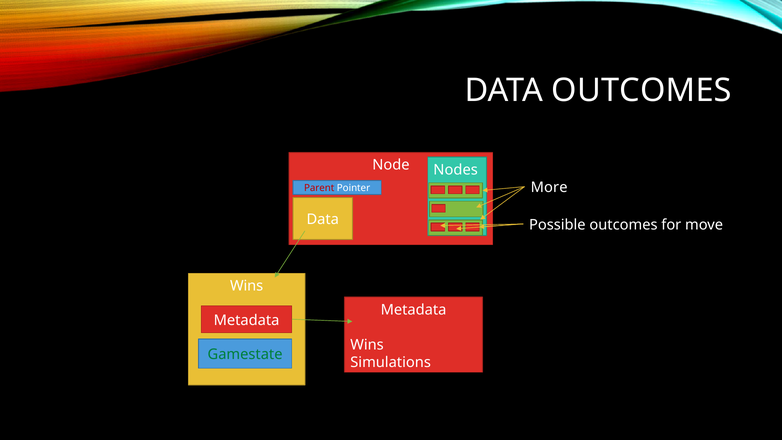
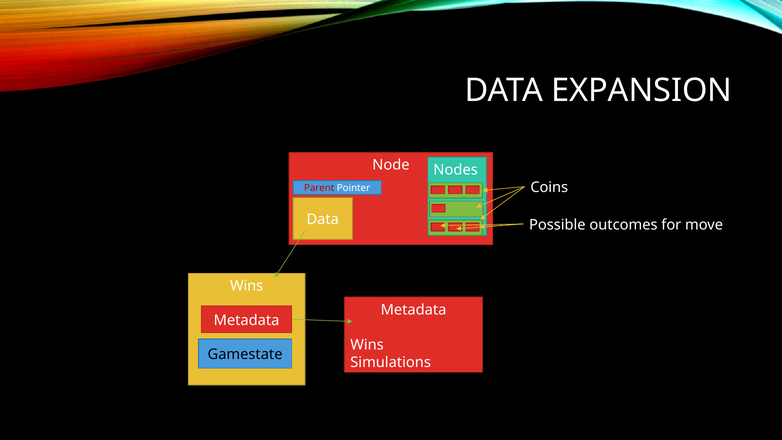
DATA OUTCOMES: OUTCOMES -> EXPANSION (642, 90)
More: More -> Coins (549, 188)
Gamestate colour: green -> black (245, 354)
